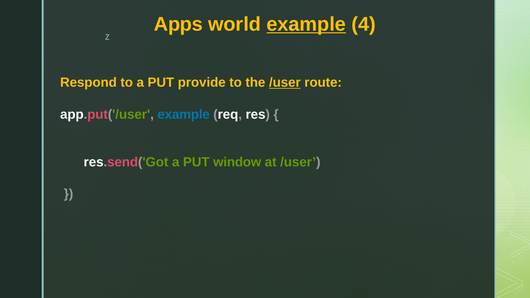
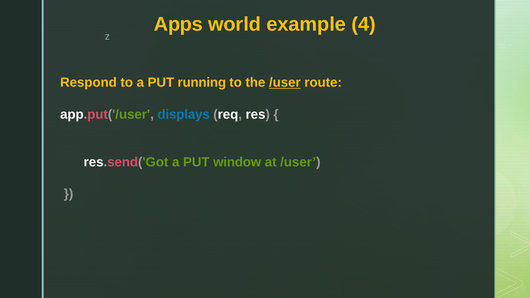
example underline: present -> none (306, 24)
provide: provide -> running (202, 83)
app.put('/user example: example -> displays (184, 114)
